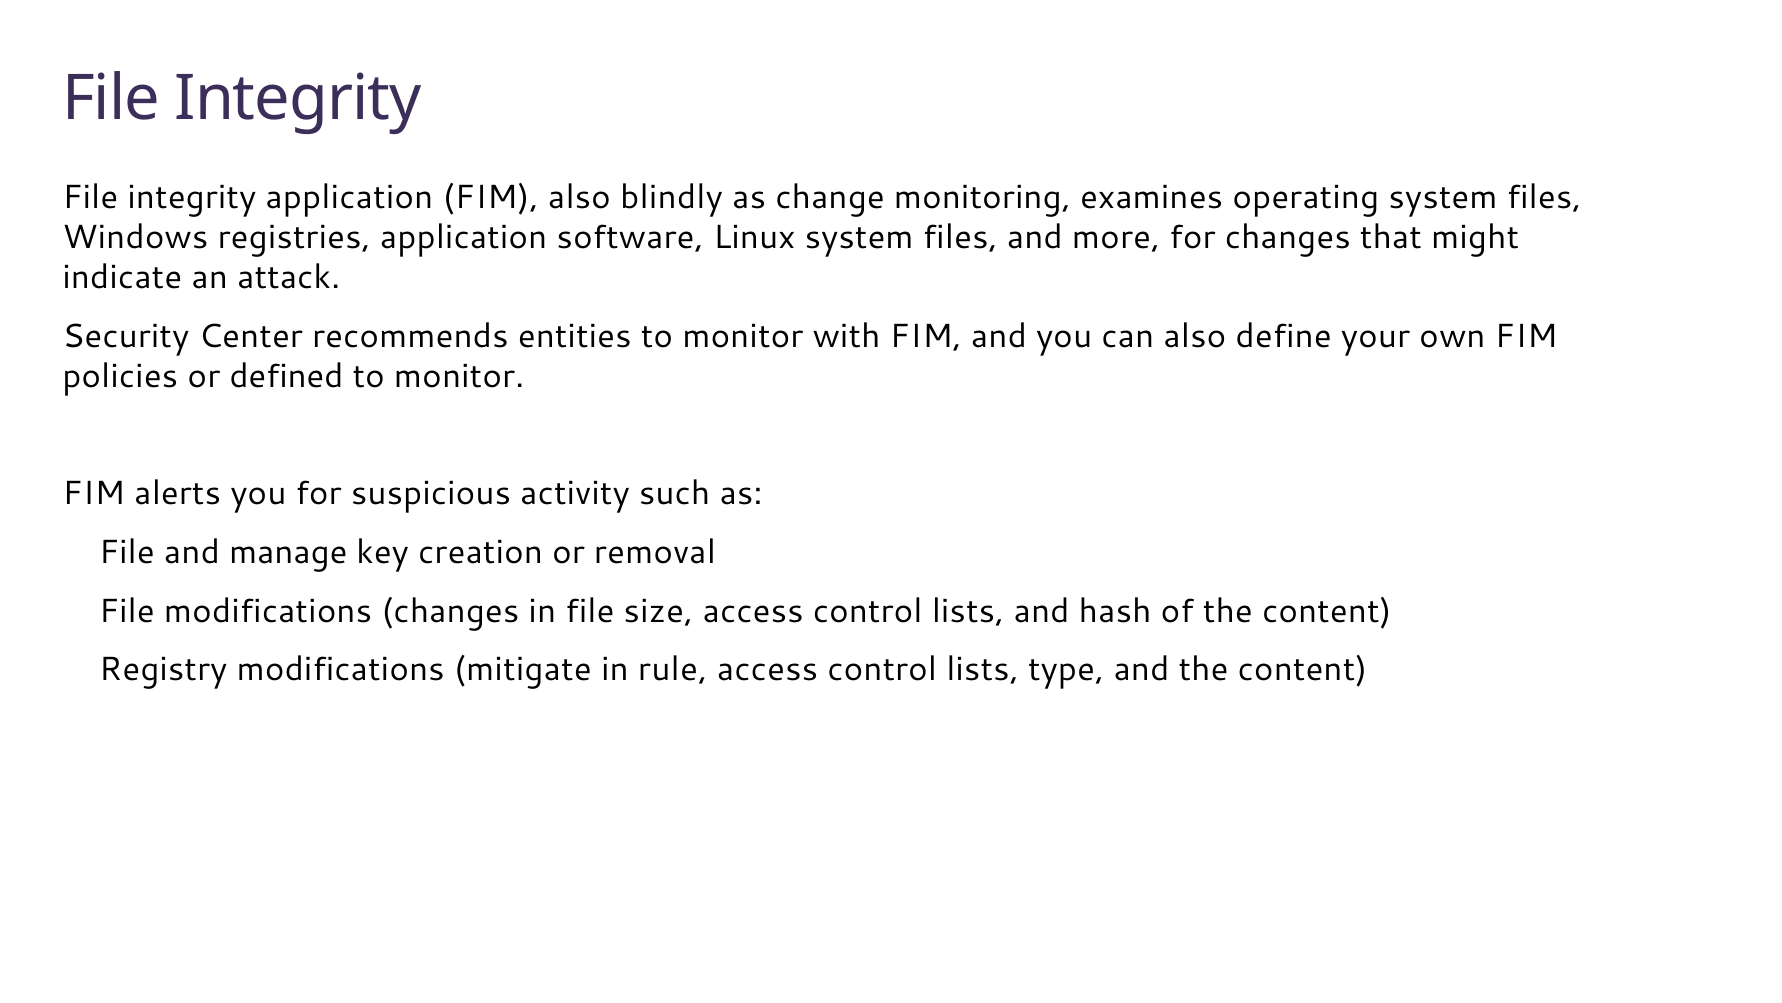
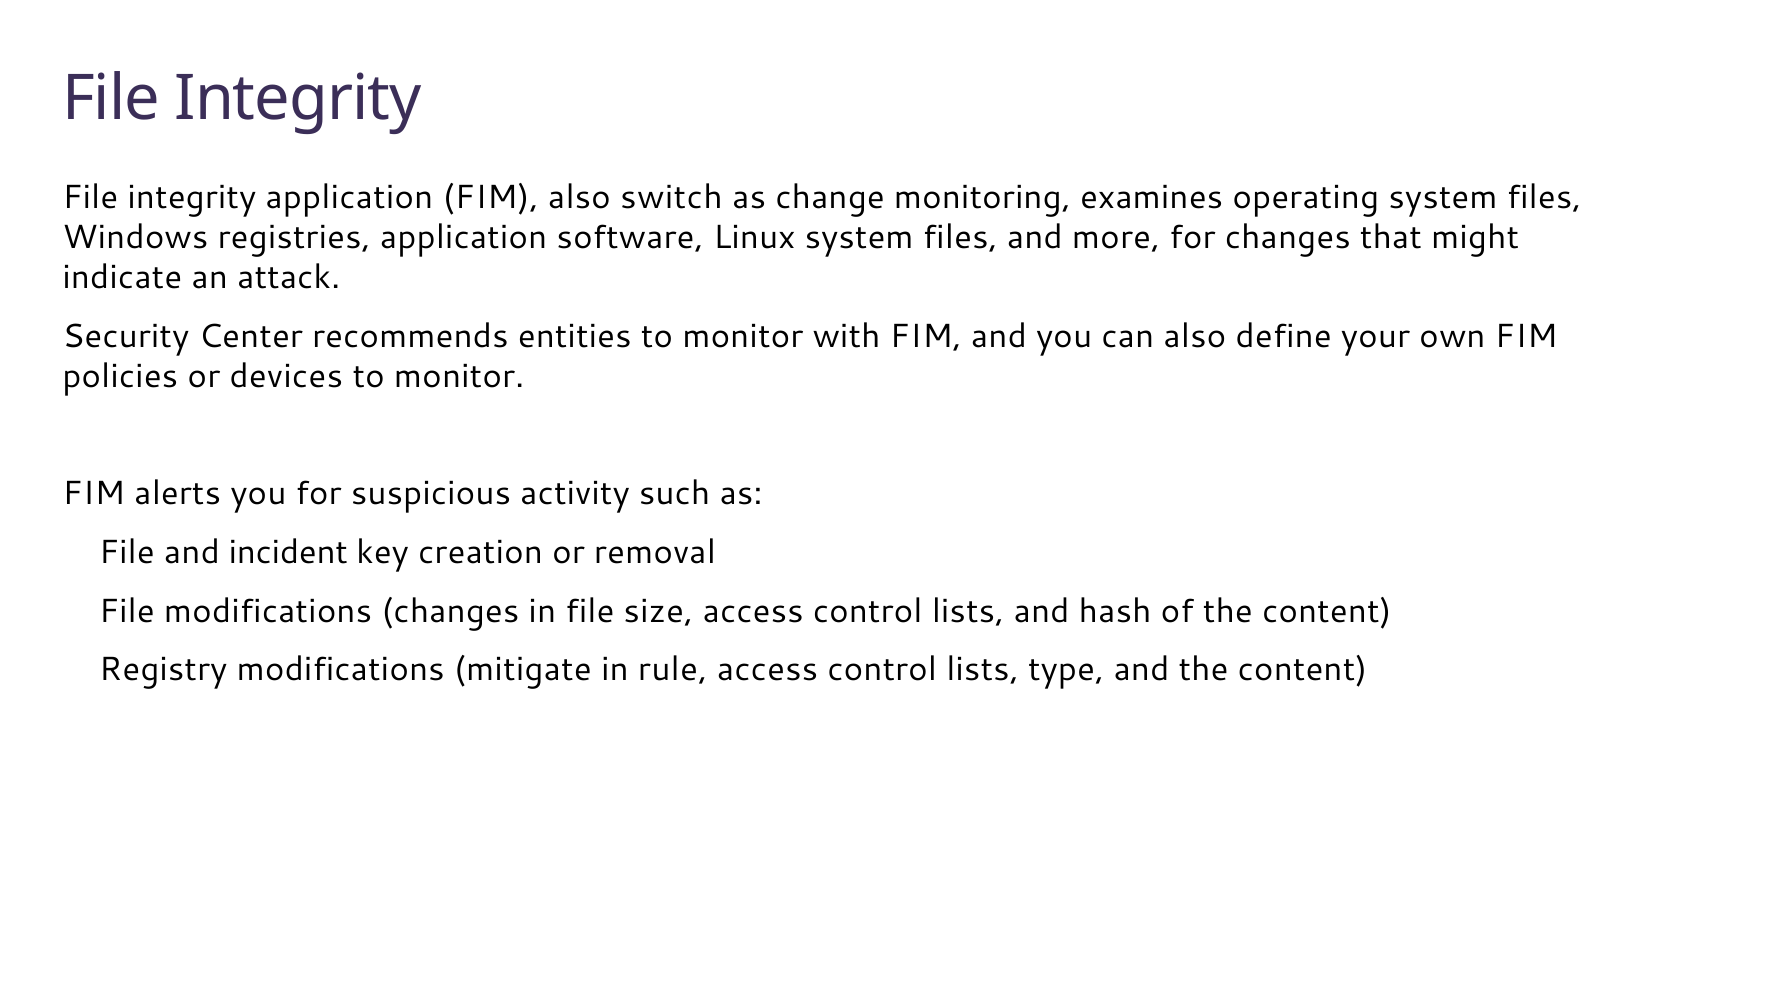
blindly: blindly -> switch (671, 197)
defined: defined -> devices (286, 376)
manage: manage -> incident (288, 552)
